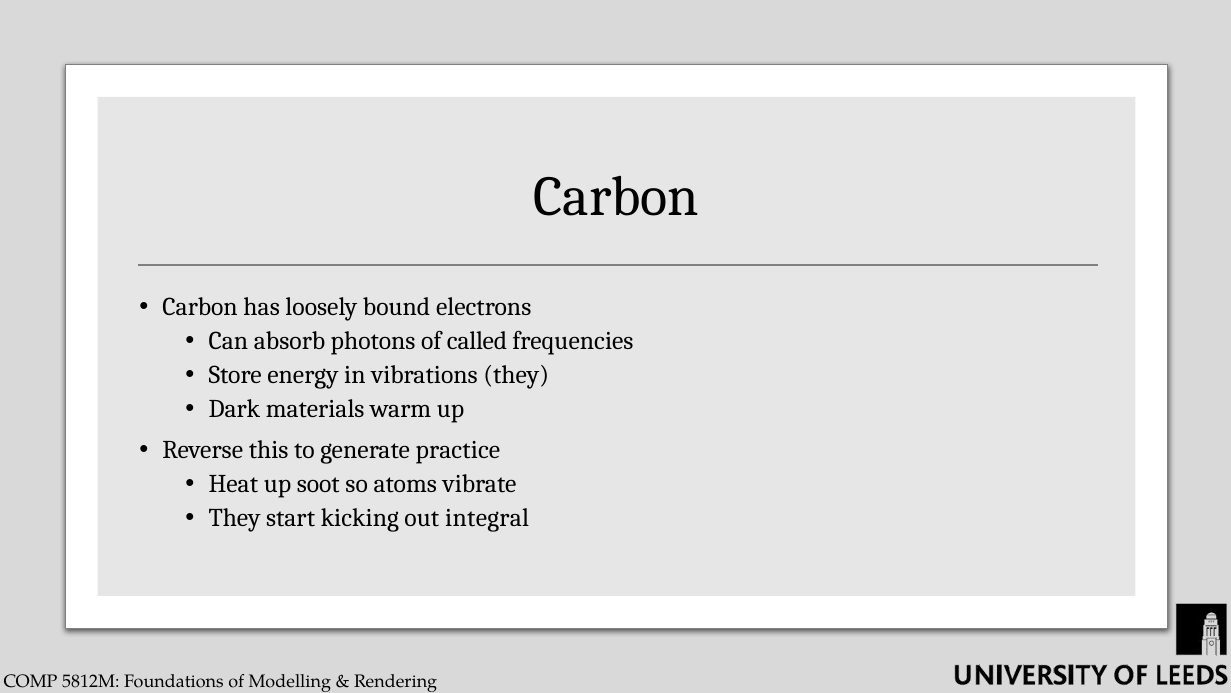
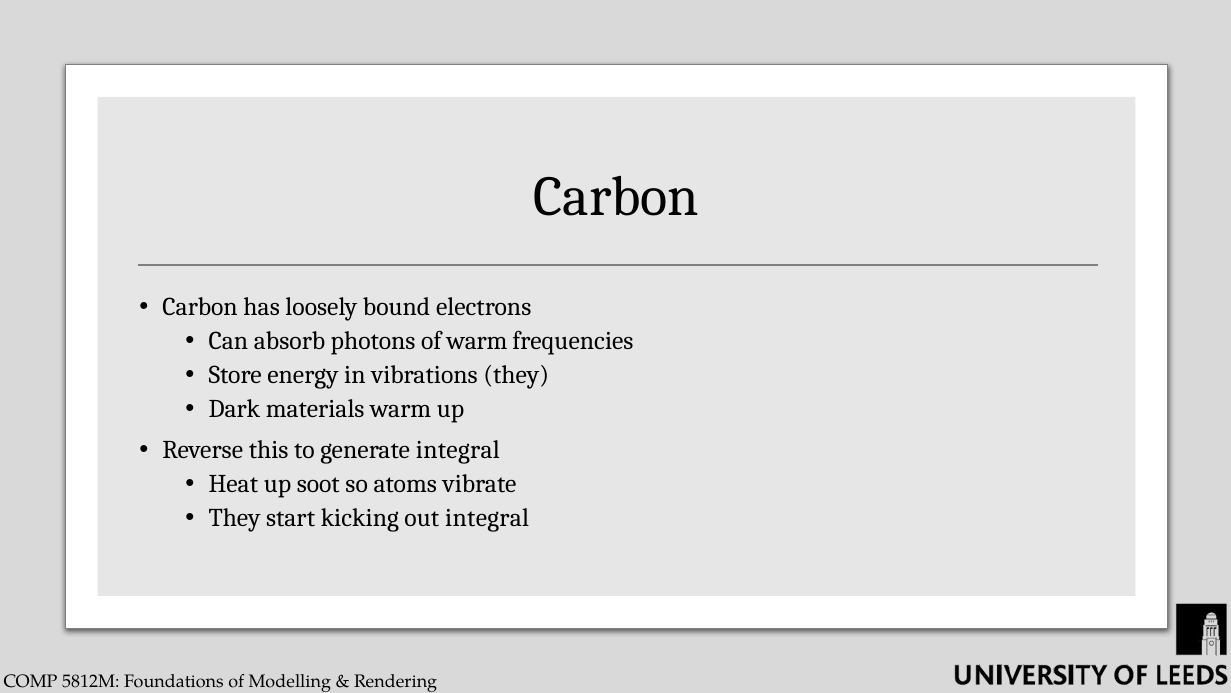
of called: called -> warm (477, 341)
generate practice: practice -> integral (458, 449)
